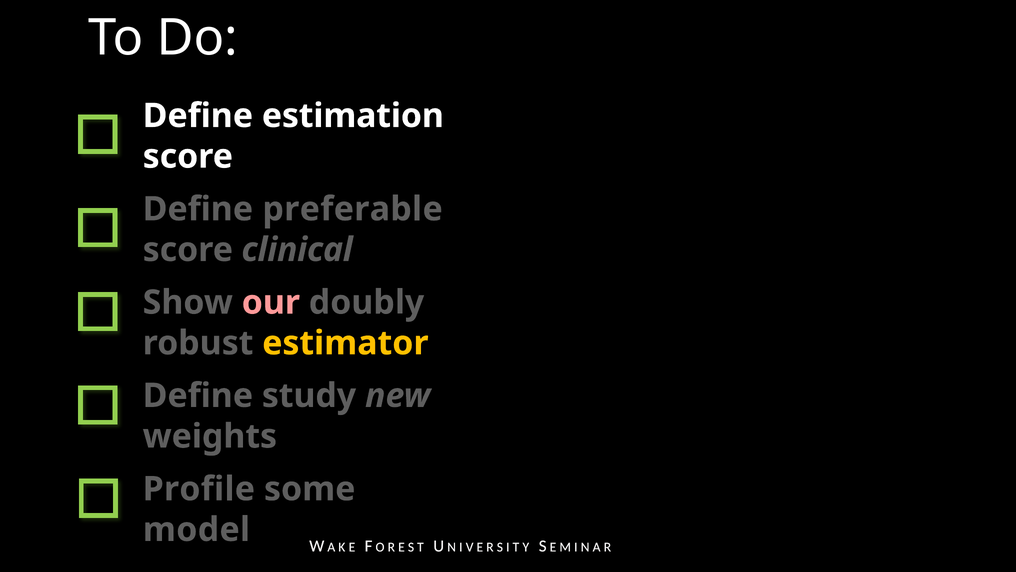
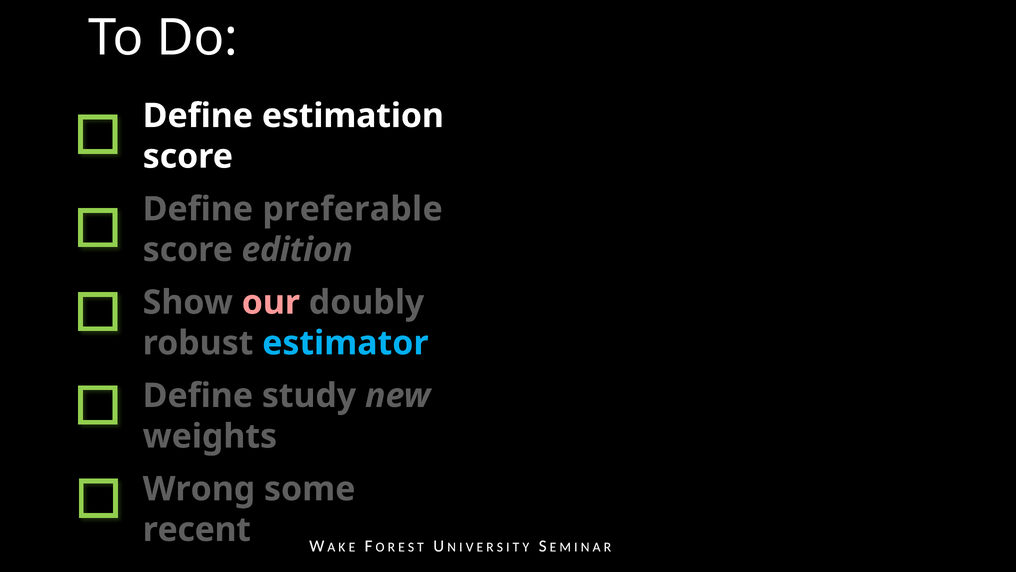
clinical: clinical -> edition (297, 250)
estimator colour: yellow -> light blue (345, 343)
Profile: Profile -> Wrong (199, 489)
model: model -> recent (197, 529)
